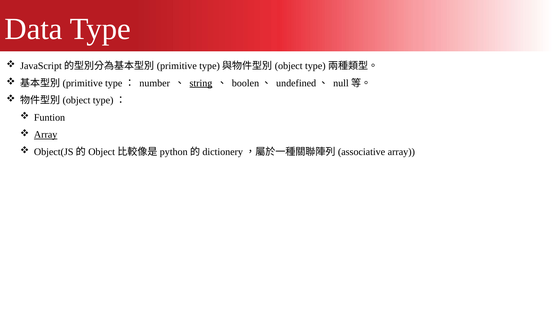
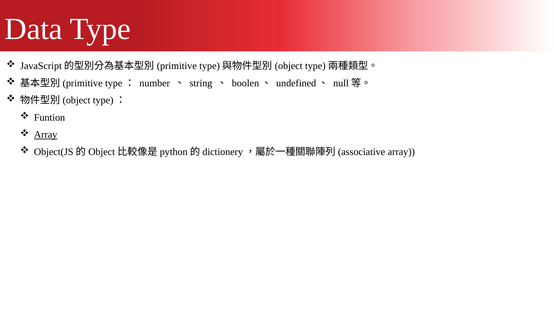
string underline: present -> none (201, 83)
